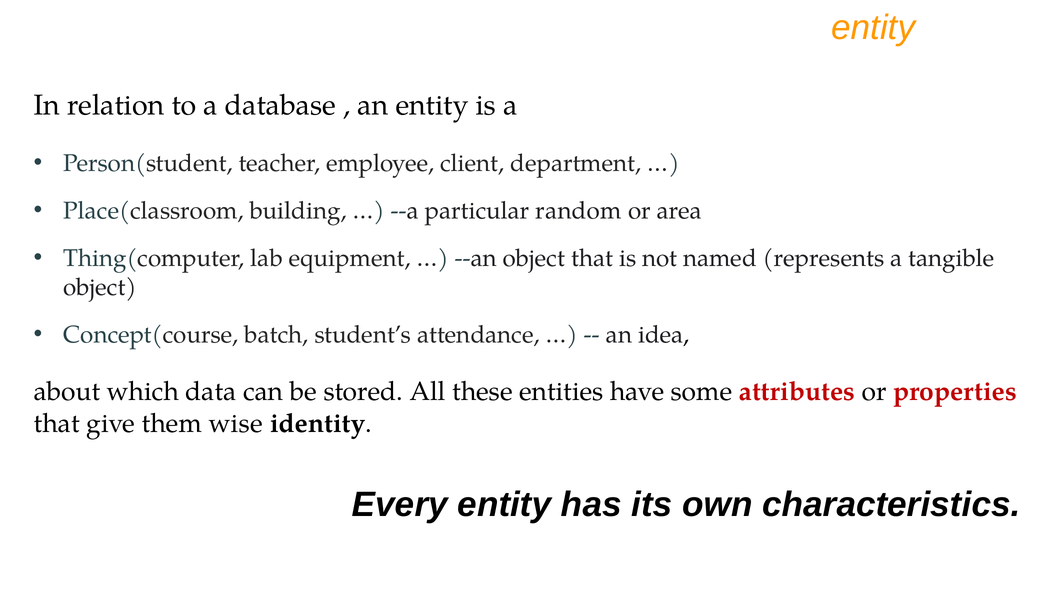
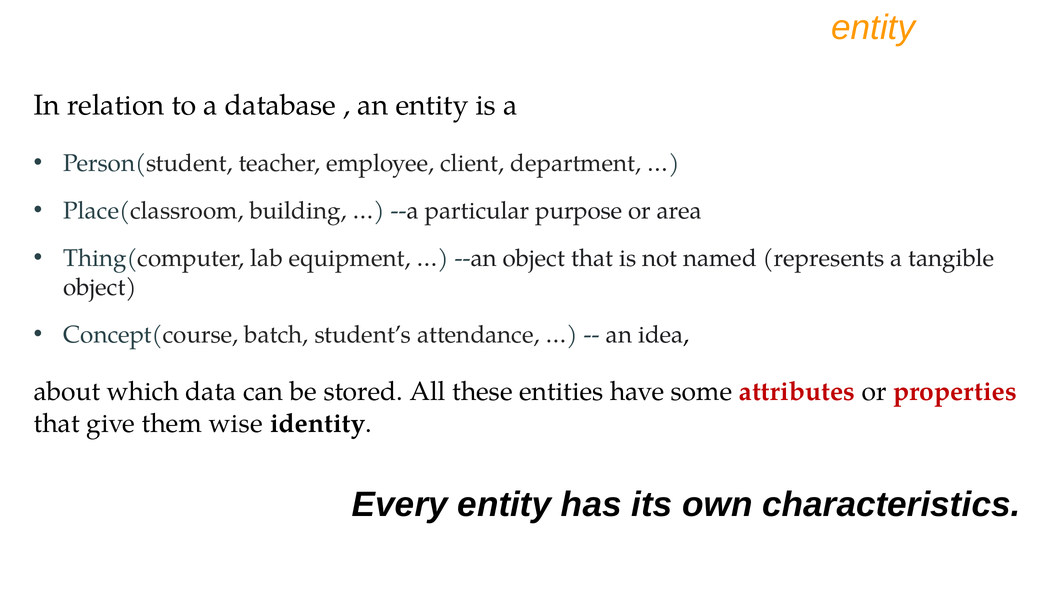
random: random -> purpose (579, 210)
